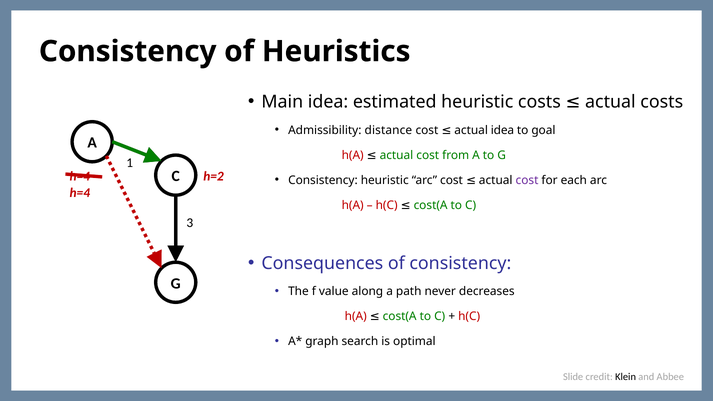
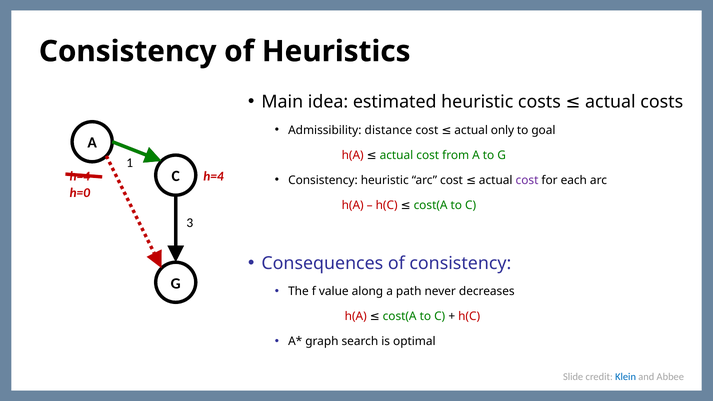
actual idea: idea -> only (502, 130)
h=2: h=2 -> h=4 (213, 176)
h=4: h=4 -> h=0 (80, 193)
Klein colour: black -> blue (626, 377)
